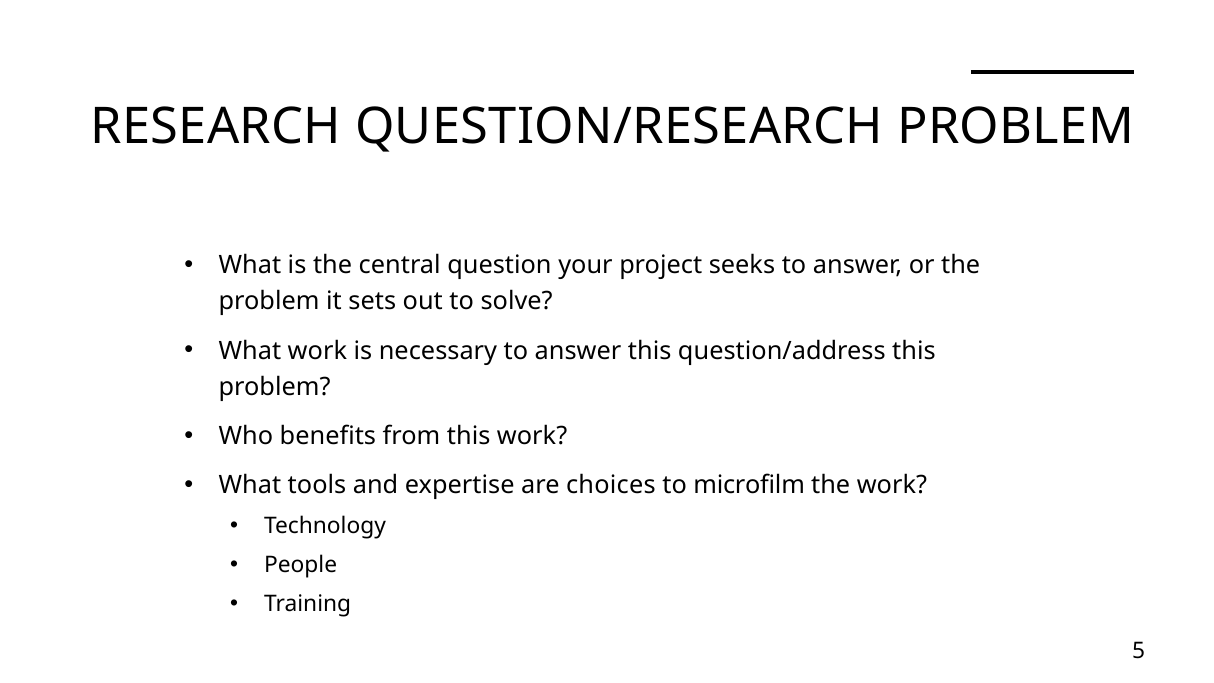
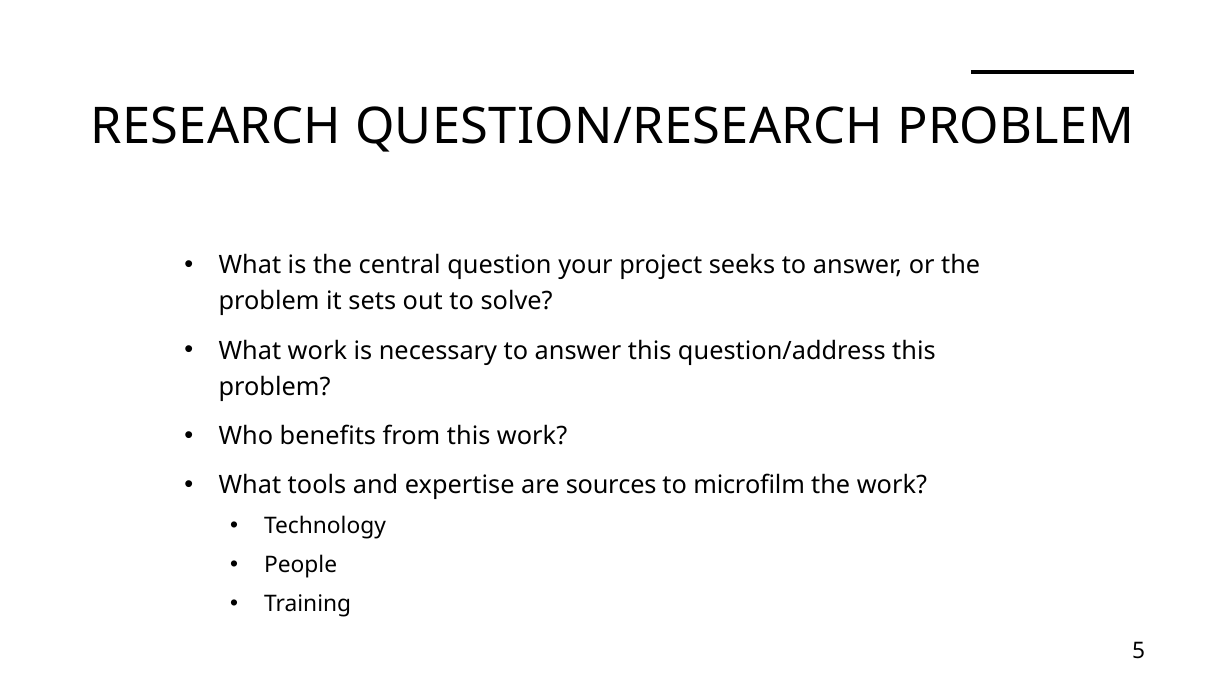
choices: choices -> sources (611, 485)
